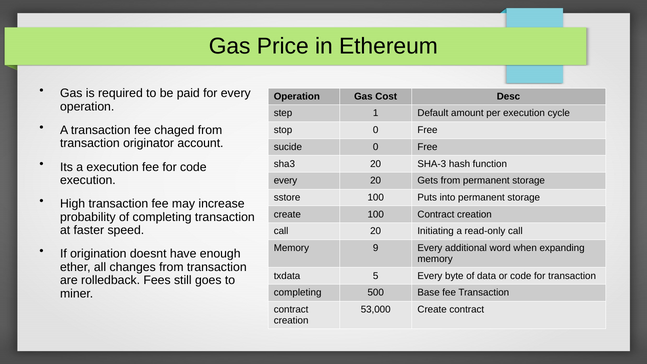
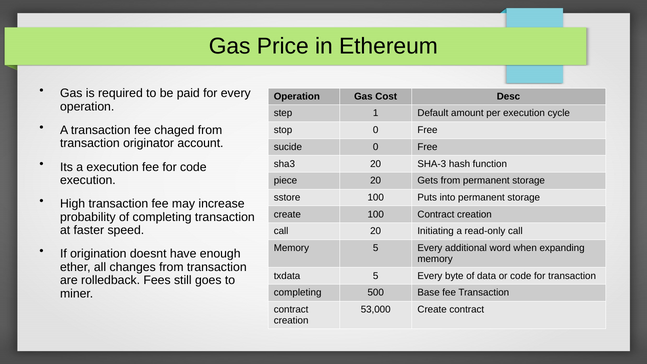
every: every -> piece (285, 181)
Memory 9: 9 -> 5 (376, 248)
